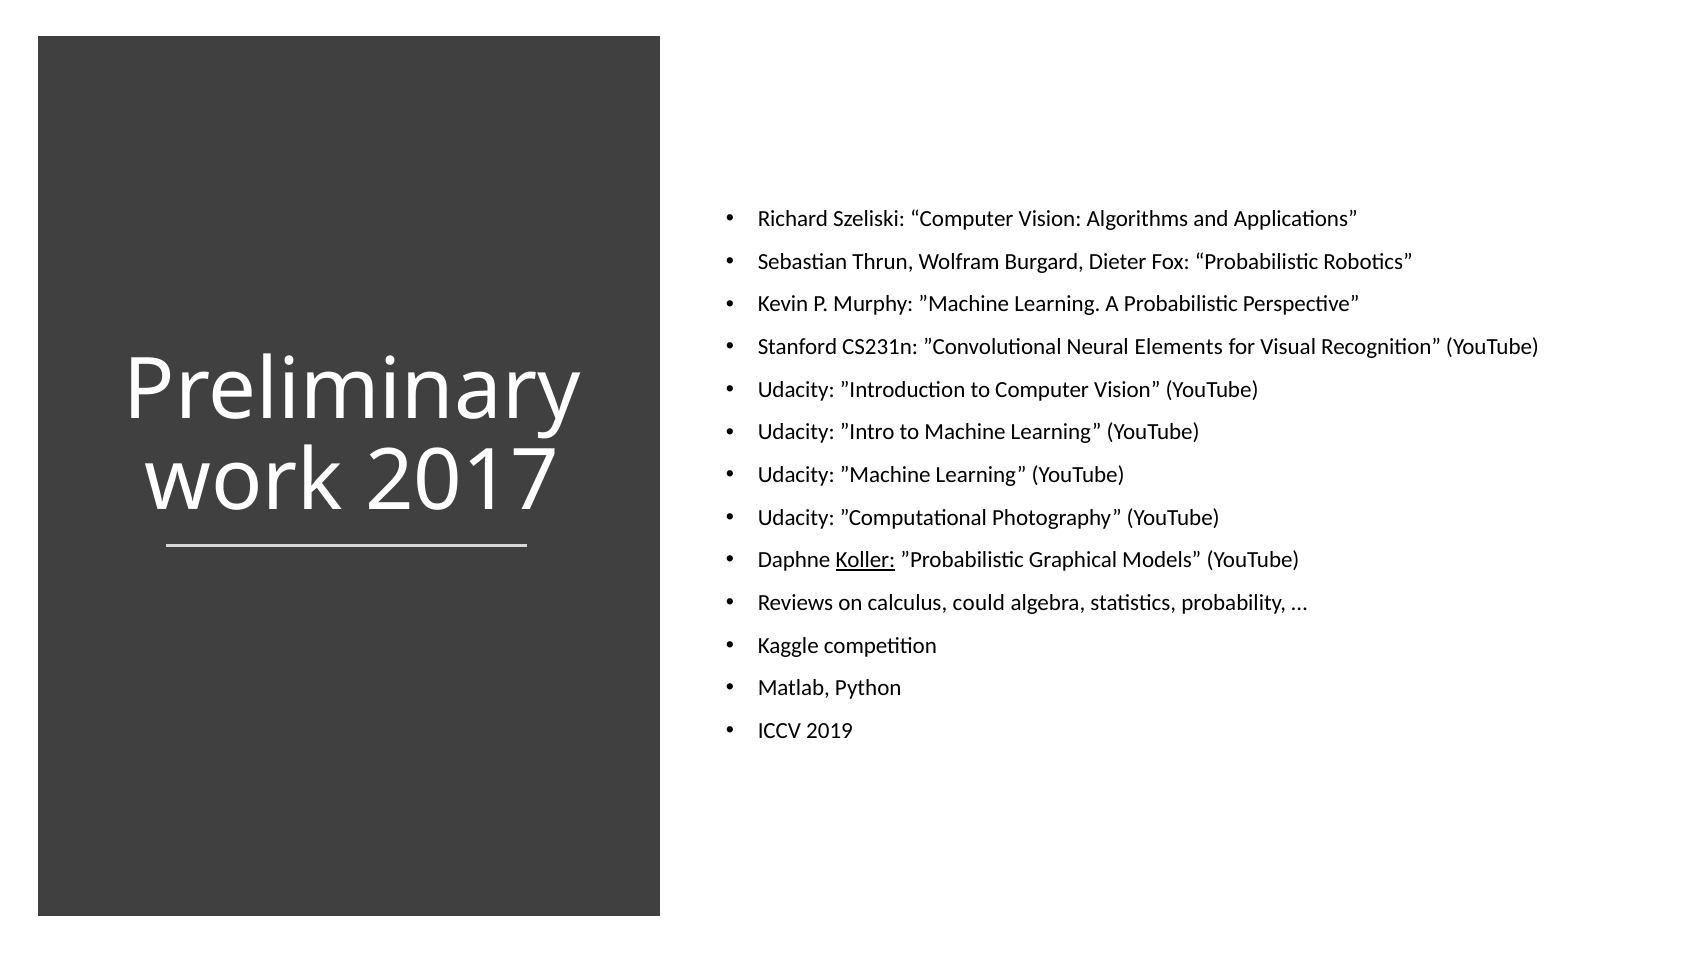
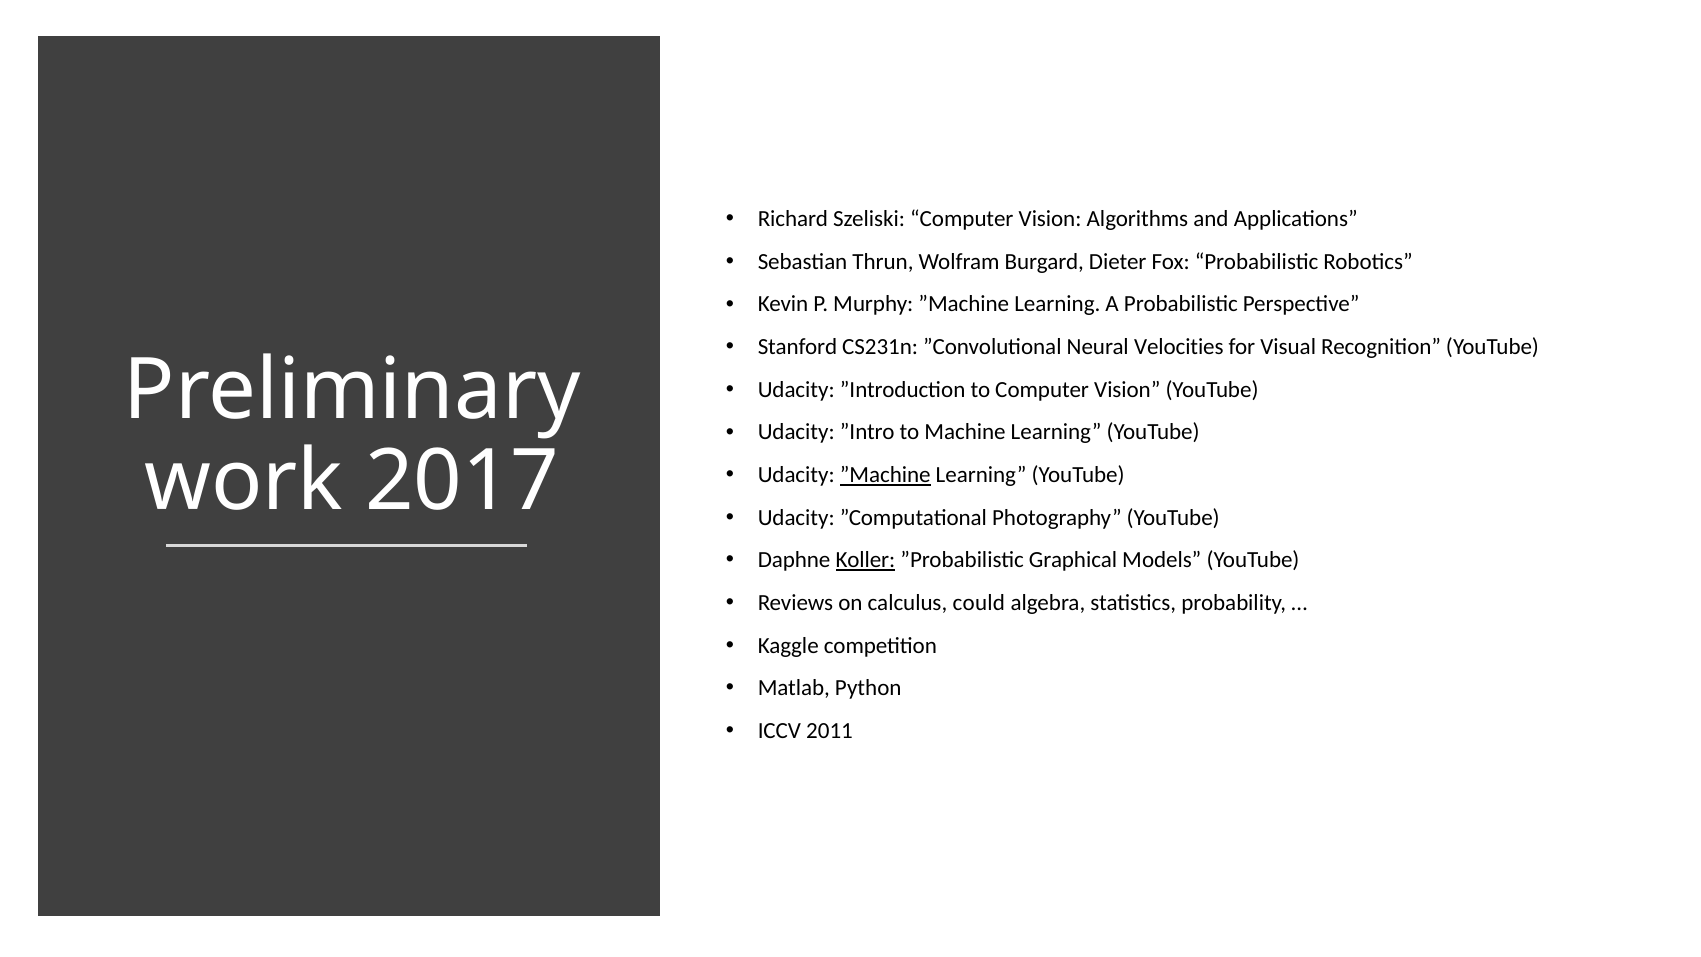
Elements: Elements -> Velocities (1179, 347)
”Machine underline: none -> present (885, 475)
2019: 2019 -> 2011 (830, 731)
